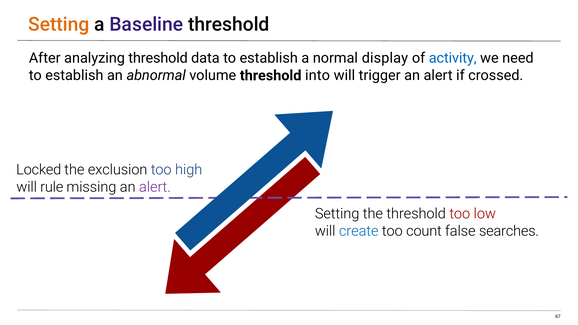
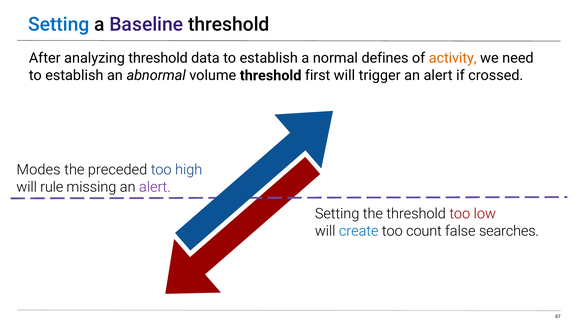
Setting colour: orange -> blue (59, 24)
display: display -> defines (385, 58)
activity colour: blue -> orange (453, 58)
into: into -> first (318, 76)
Locked: Locked -> Modes (39, 170)
exclusion: exclusion -> preceded (118, 170)
